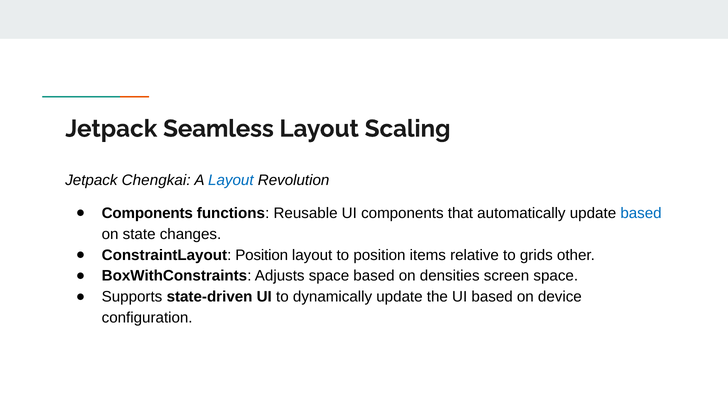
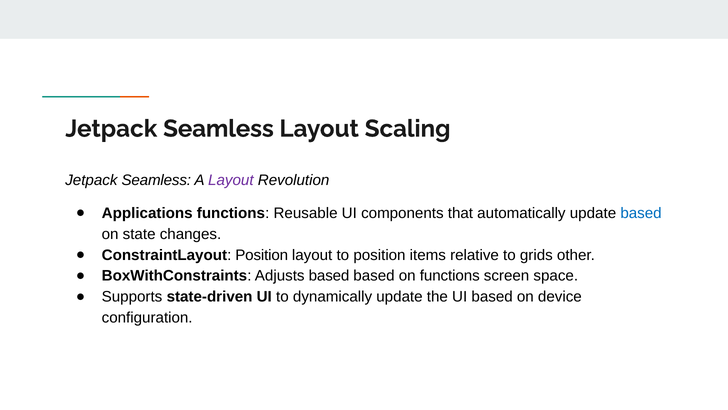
Chengkai: Chengkai -> Seamless (156, 180)
Layout colour: blue -> purple (231, 180)
Components: Components -> Applications (147, 213)
Adjusts space: space -> based (329, 276)
on densities: densities -> functions (450, 276)
